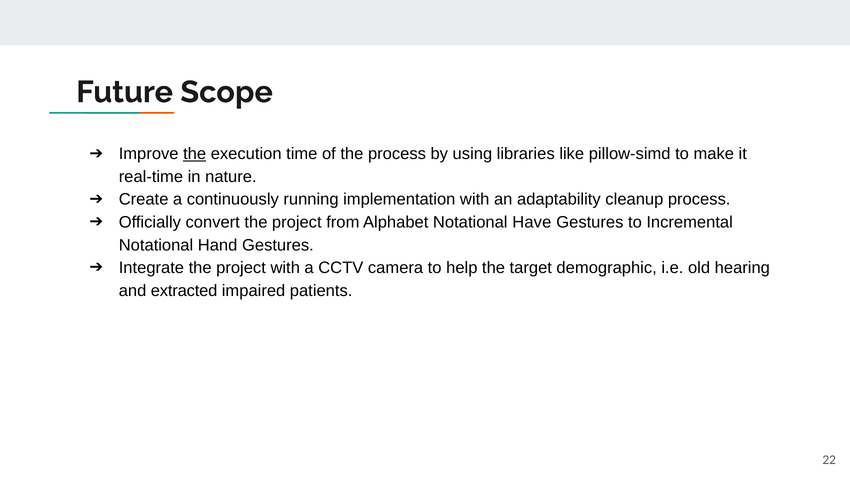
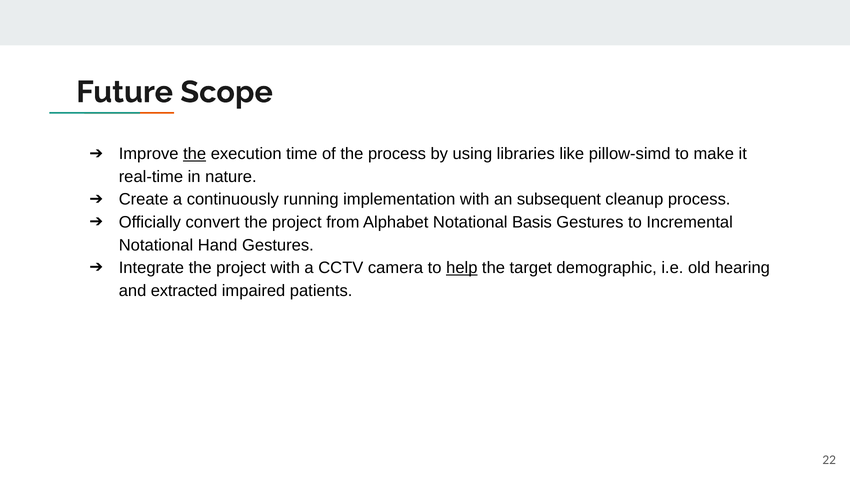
adaptability: adaptability -> subsequent (559, 200)
Have: Have -> Basis (532, 222)
help underline: none -> present (462, 268)
